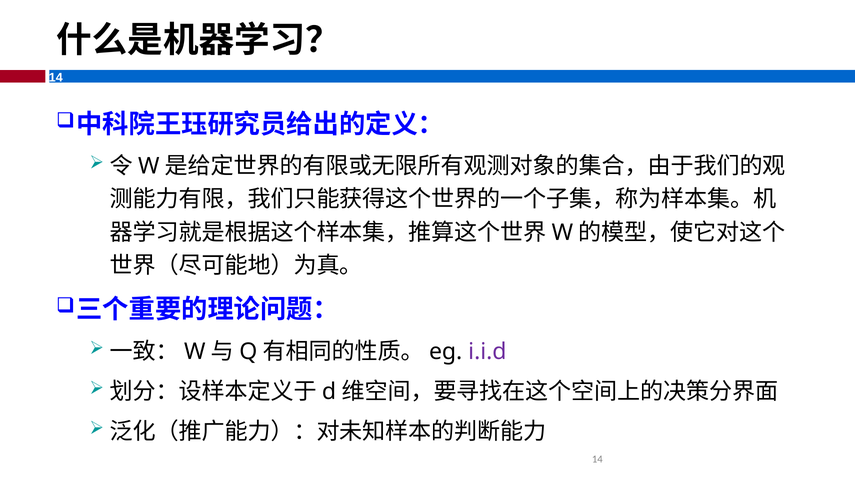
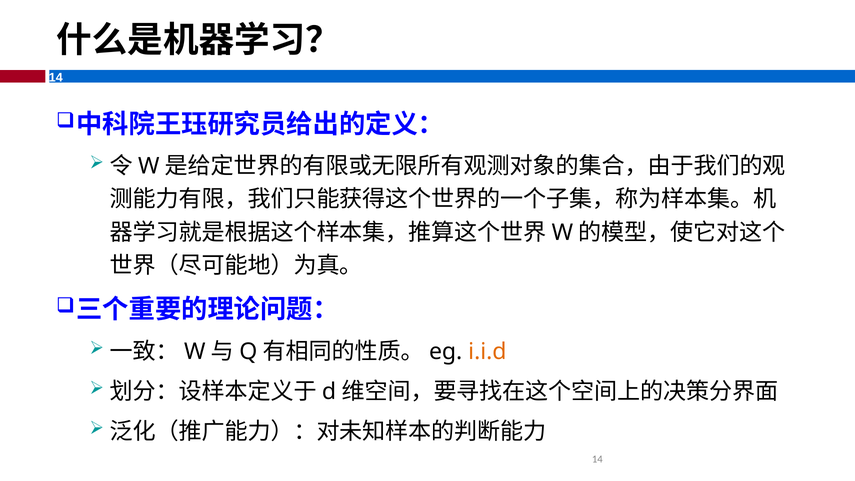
i.i.d colour: purple -> orange (487, 351)
